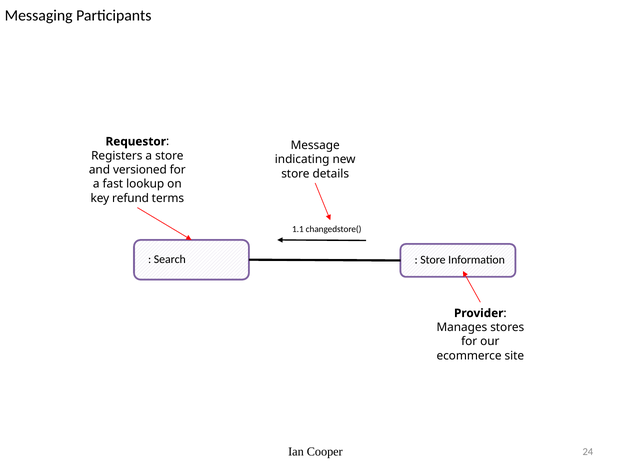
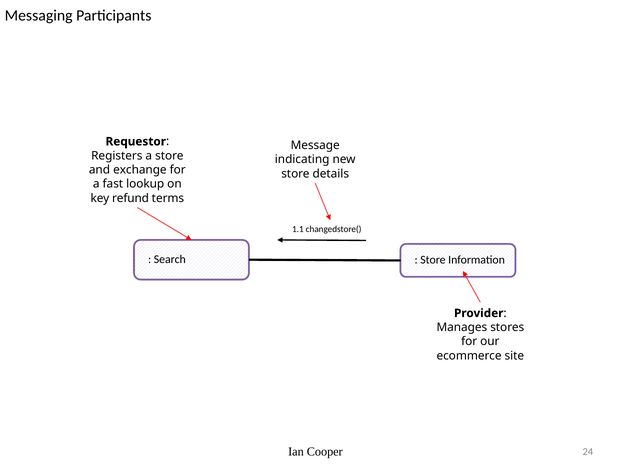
versioned: versioned -> exchange (140, 170)
